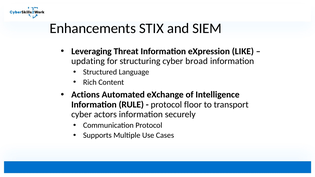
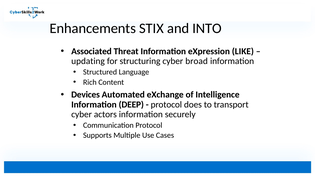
SIEM: SIEM -> INTO (207, 28)
Leveraging: Leveraging -> Associated (91, 51)
Actions: Actions -> Devices (86, 95)
RULE: RULE -> DEEP (131, 105)
floor: floor -> does (193, 105)
